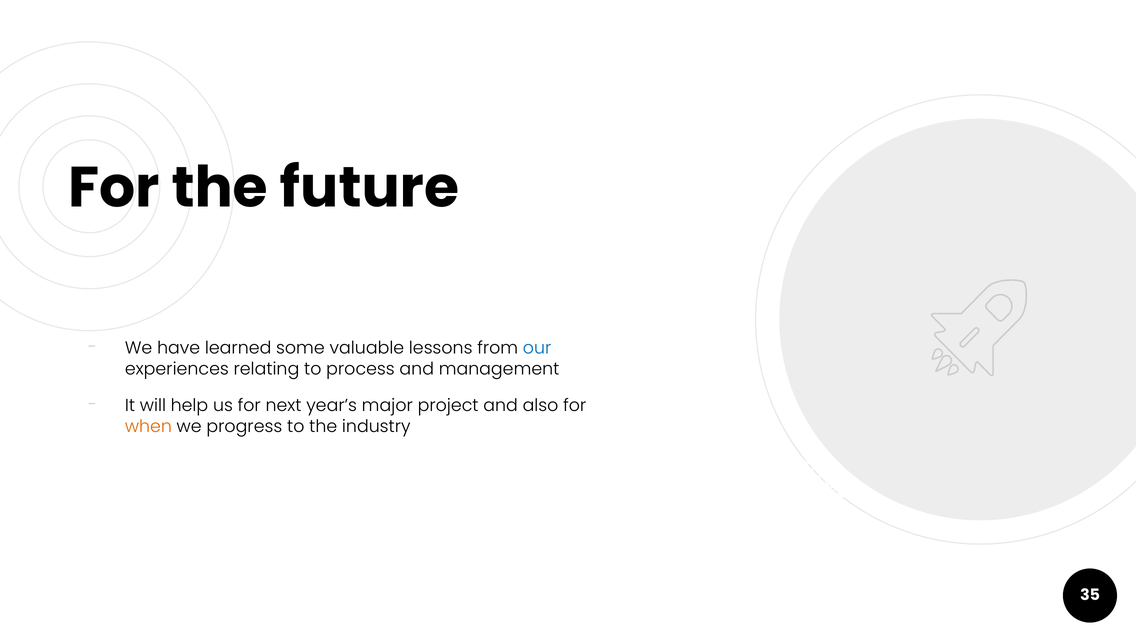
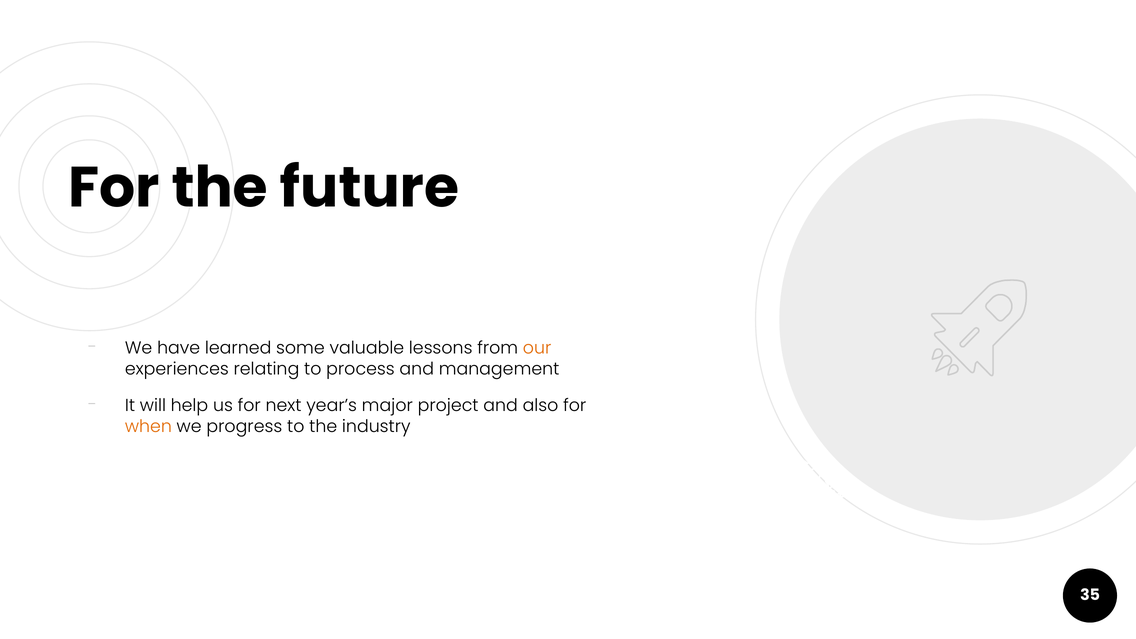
our colour: blue -> orange (537, 348)
